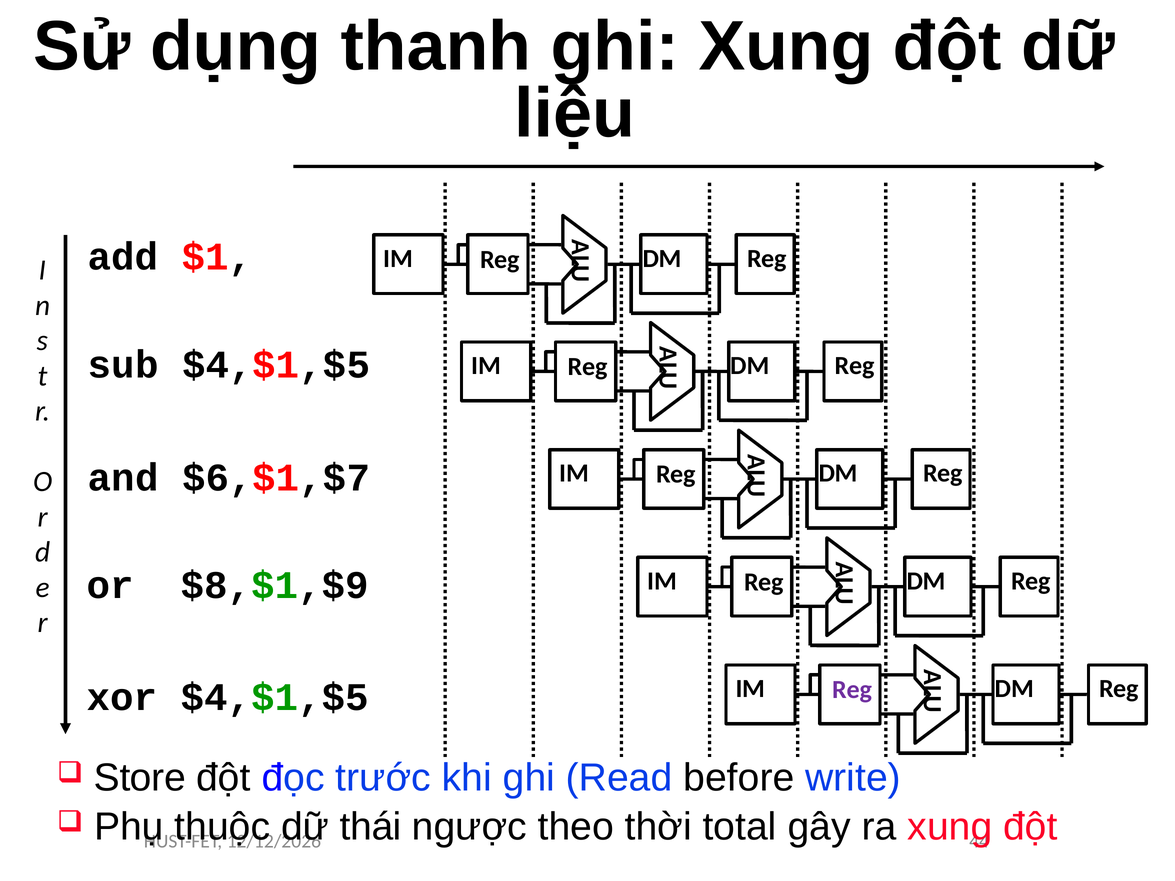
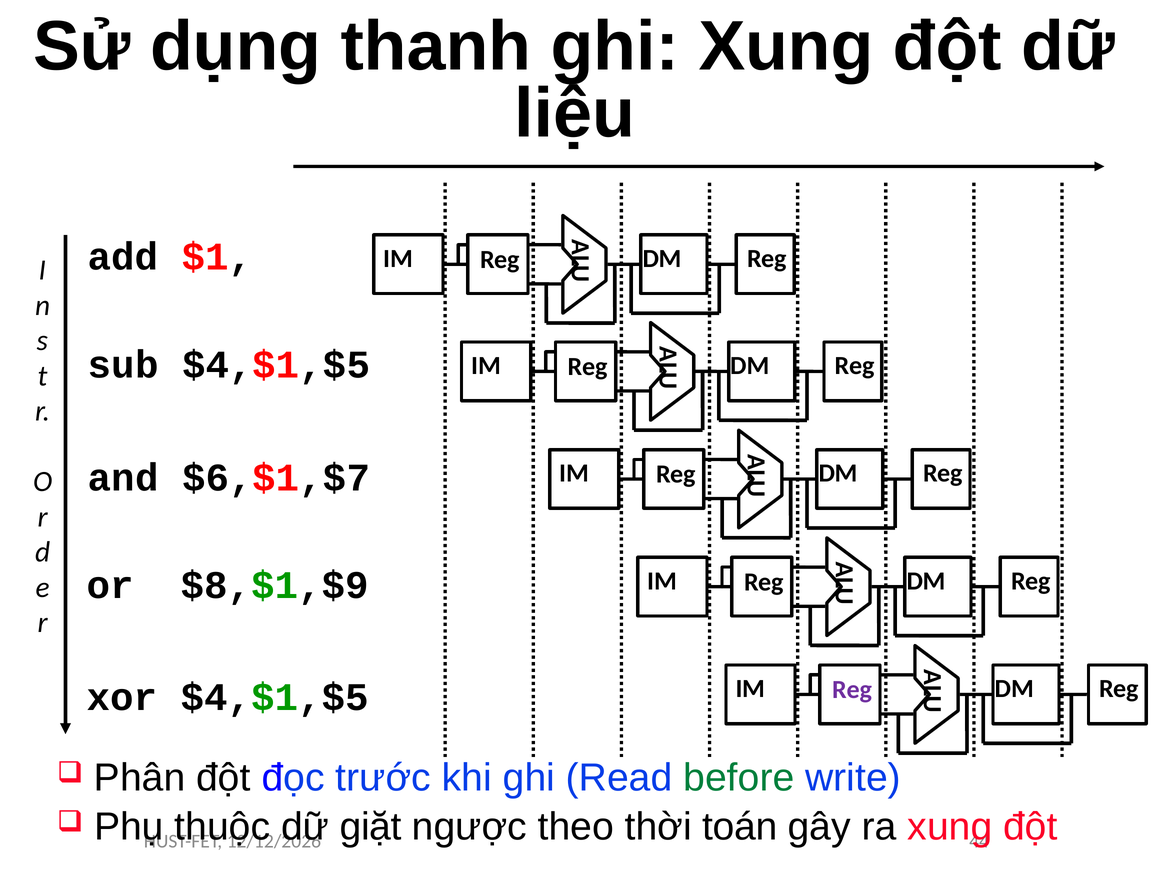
Store: Store -> Phân (140, 778)
before colour: black -> green (739, 778)
thái: thái -> giặt (371, 827)
total: total -> toán (740, 827)
